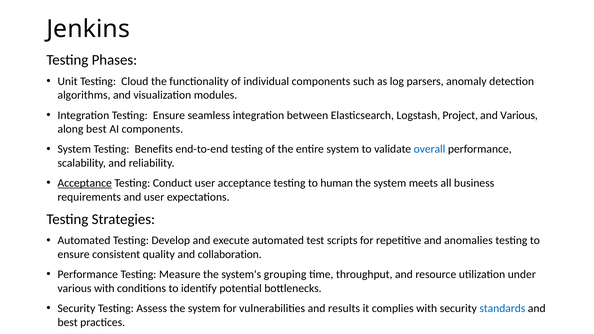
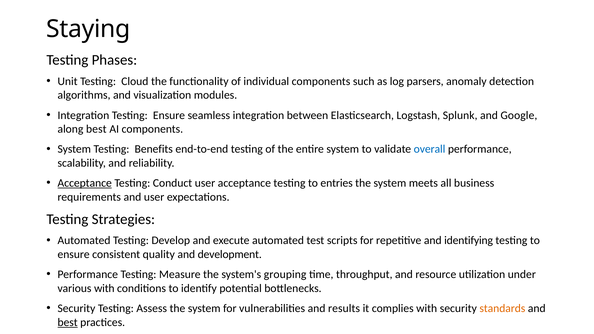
Jenkins: Jenkins -> Staying (88, 29)
Project: Project -> Splunk (460, 115)
and Various: Various -> Google (519, 115)
human: human -> entries (337, 183)
anomalies: anomalies -> identifying (469, 241)
collaboration: collaboration -> development (230, 254)
standards colour: blue -> orange (502, 308)
best underline: none -> present (68, 322)
